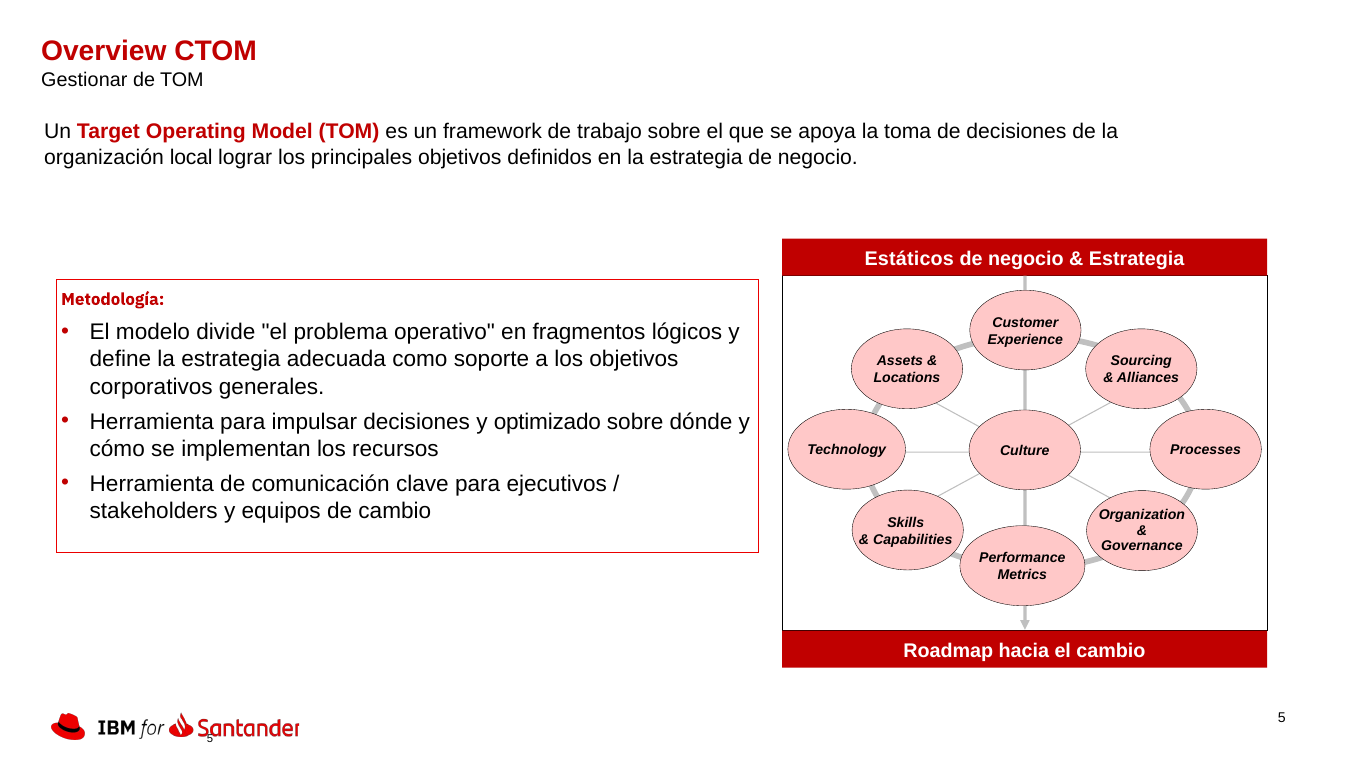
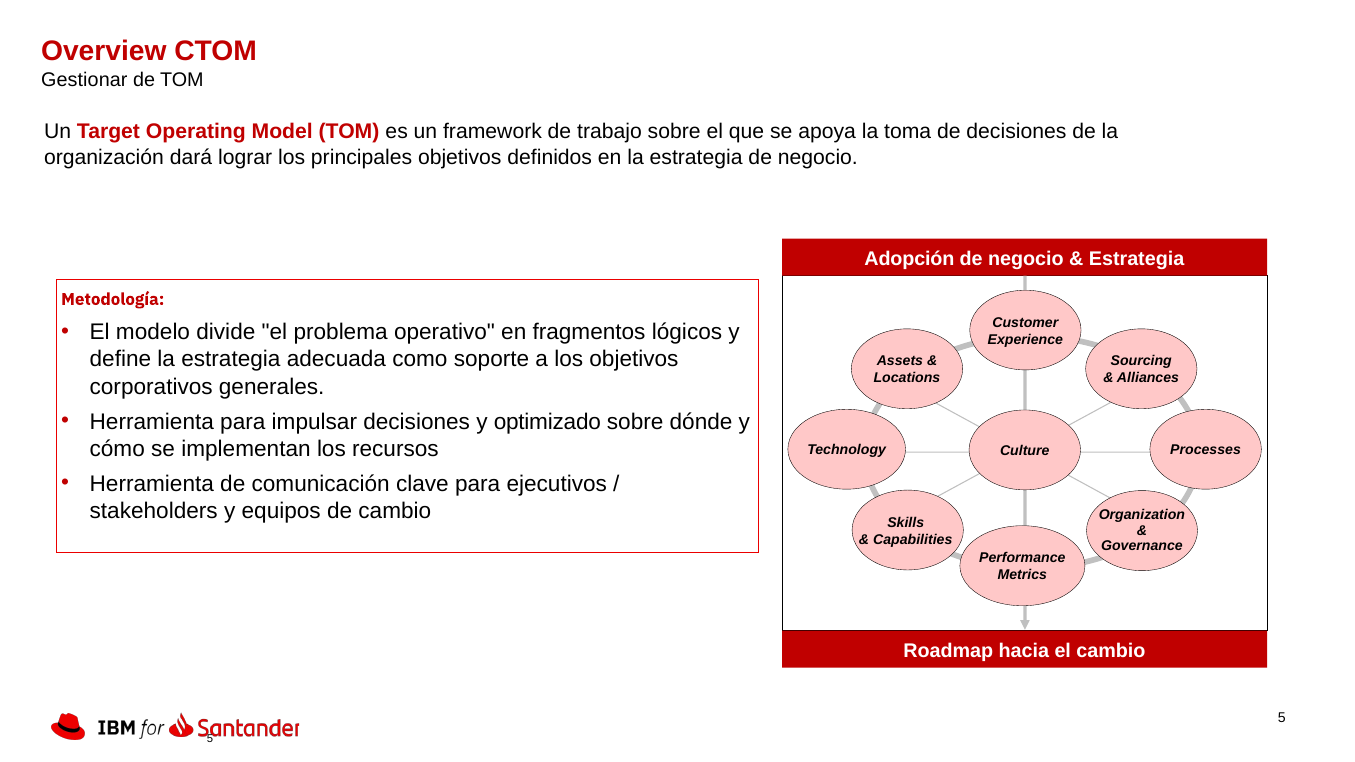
local: local -> dará (191, 157)
Estáticos: Estáticos -> Adopción (909, 259)
